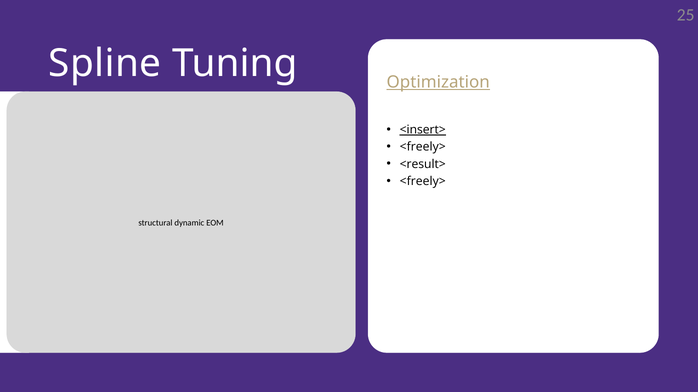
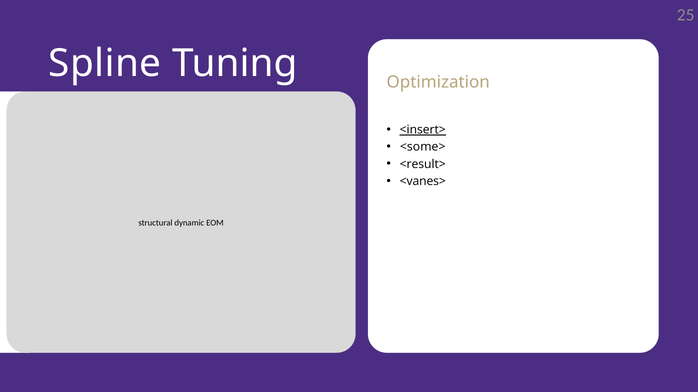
Optimization underline: present -> none (438, 82)
<freely>: <freely> -> <some> (423, 147)
<freely>: <freely> -> <vanes> (423, 182)
